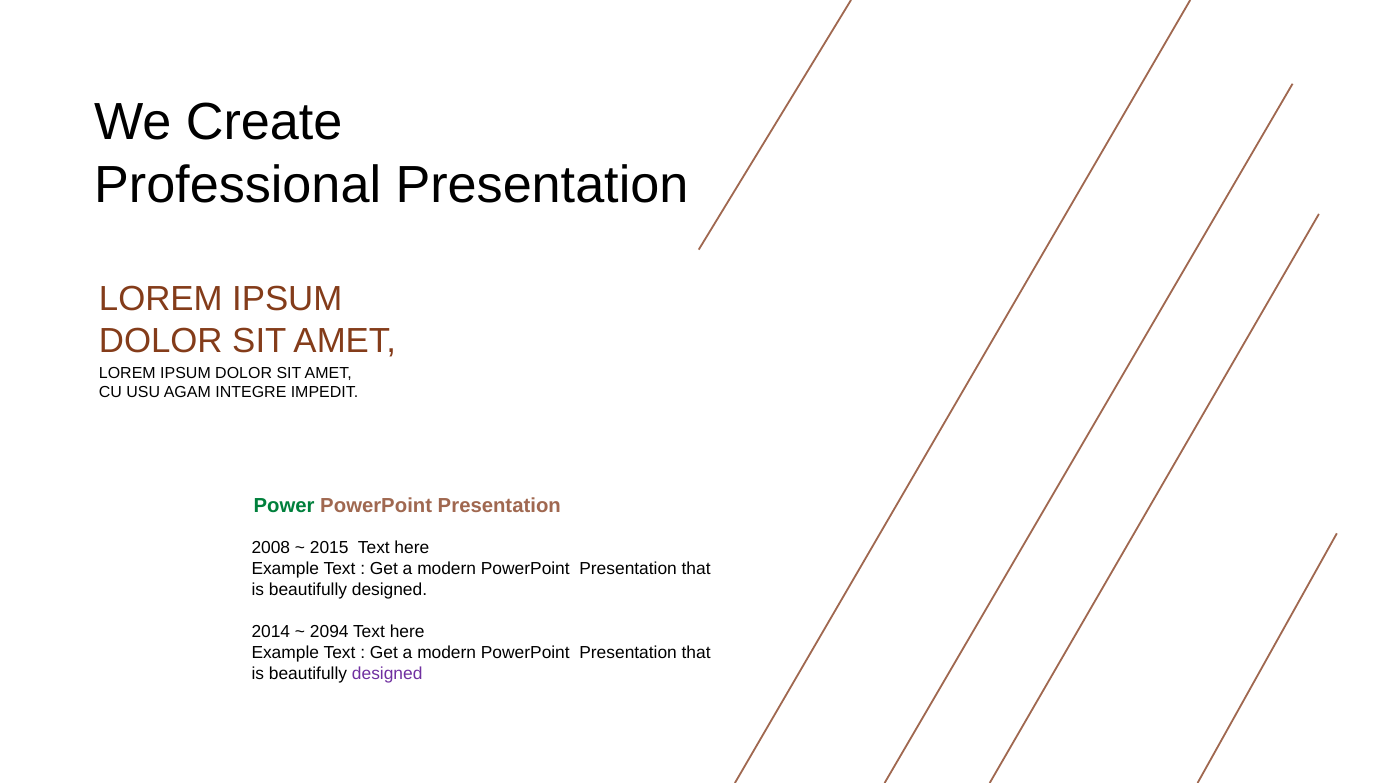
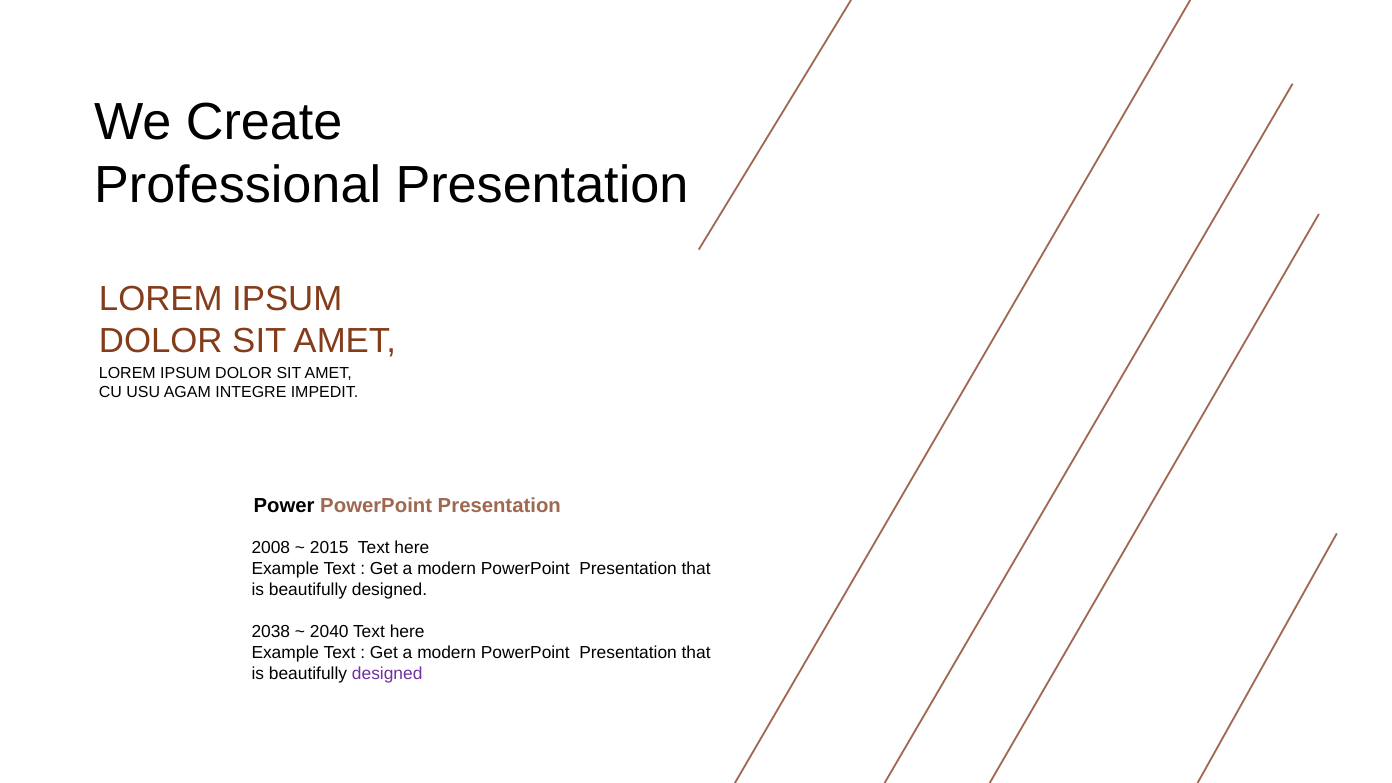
Power colour: green -> black (284, 505)
2014: 2014 -> 2038 (271, 632)
2094: 2094 -> 2040 (329, 632)
